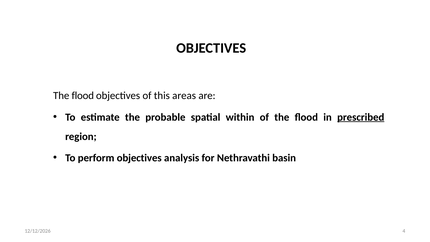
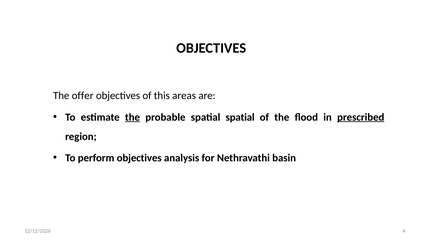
flood: flood -> offer (83, 96)
the underline: none -> present (133, 117)
spatial within: within -> spatial (240, 117)
